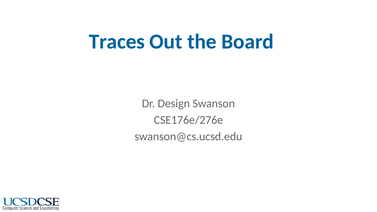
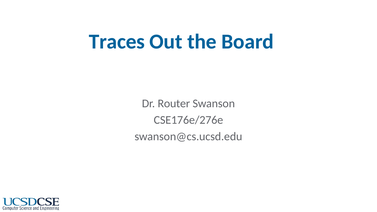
Design: Design -> Router (174, 104)
